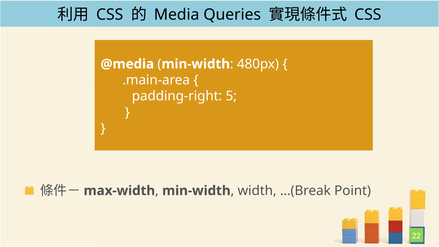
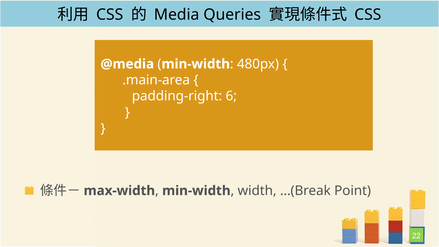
5: 5 -> 6 (231, 96)
